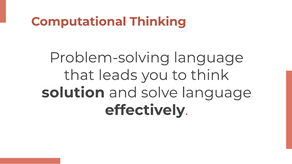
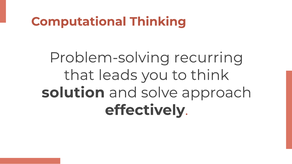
Problem-solving language: language -> recurring (209, 58)
solve language: language -> approach (217, 93)
